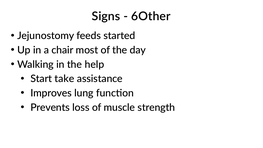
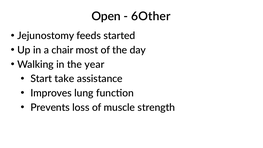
Signs: Signs -> Open (106, 16)
help: help -> year (94, 64)
